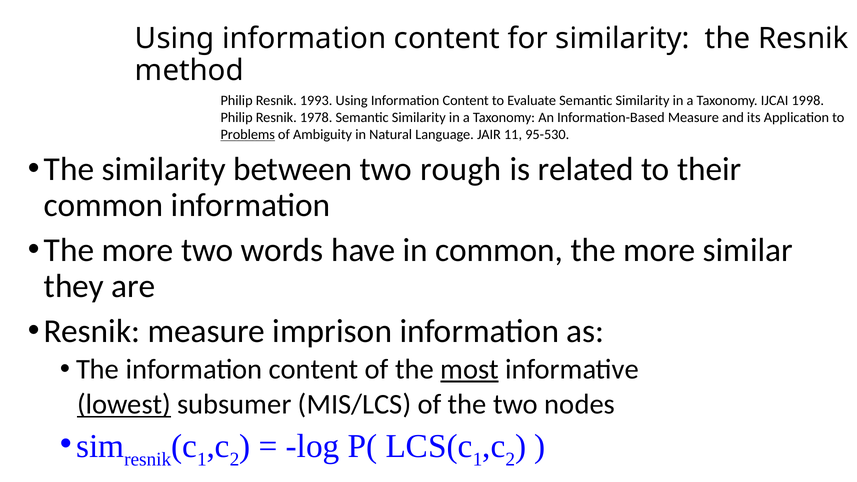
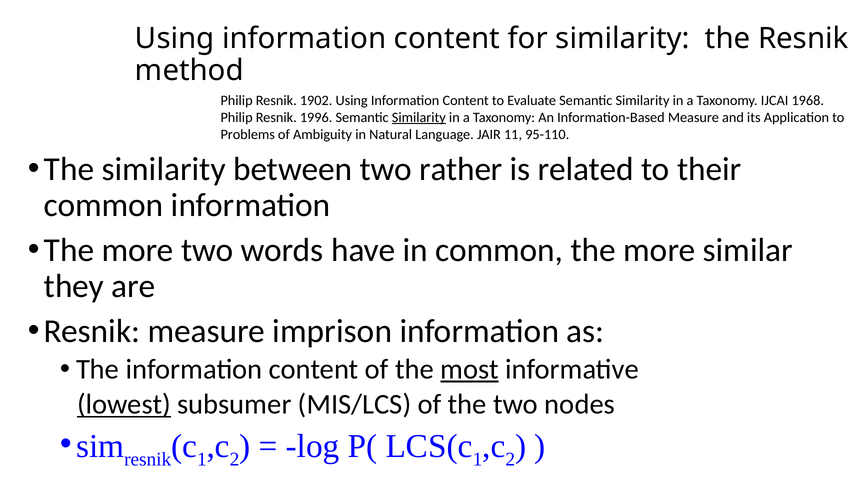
1993: 1993 -> 1902 (316, 100)
1998: 1998 -> 1968 (808, 100)
1978: 1978 -> 1996 (316, 117)
Similarity underline: none -> present (419, 117)
Problems underline: present -> none (248, 135)
95-530: 95-530 -> 95-110 (547, 135)
rough: rough -> rather (461, 169)
